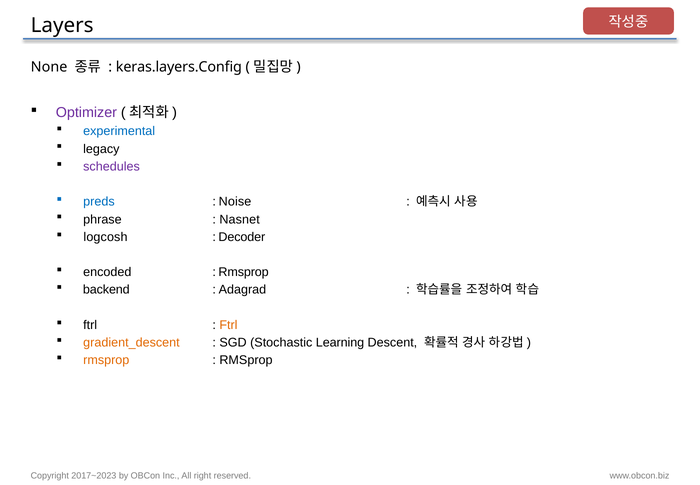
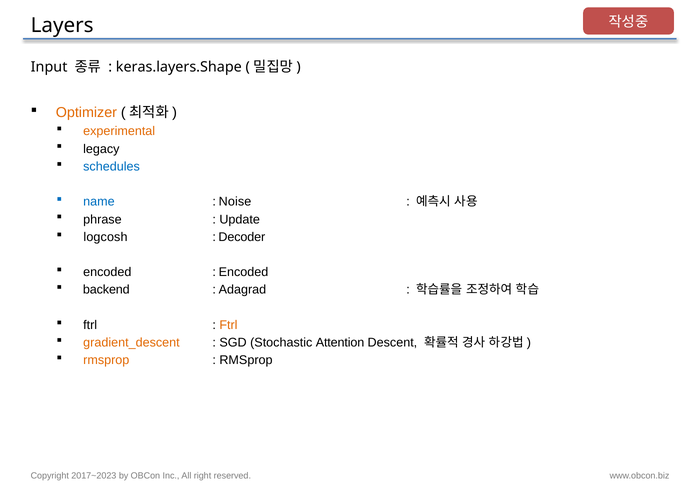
None: None -> Input (49, 67)
keras.layers.Config: keras.layers.Config -> keras.layers.Shape (179, 67)
Optimizer colour: purple -> orange (86, 113)
experimental colour: blue -> orange (119, 131)
schedules colour: purple -> blue (112, 166)
preds: preds -> name (99, 202)
Nasnet: Nasnet -> Update (240, 219)
Rmsprop: Rmsprop -> Encoded (244, 272)
Learning: Learning -> Attention (340, 342)
